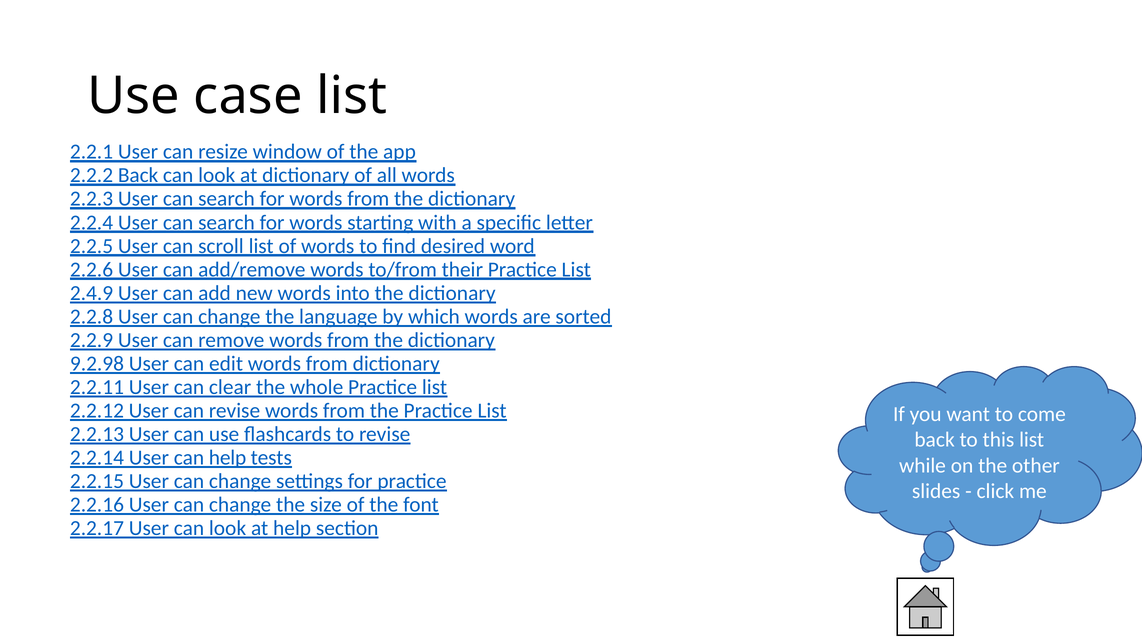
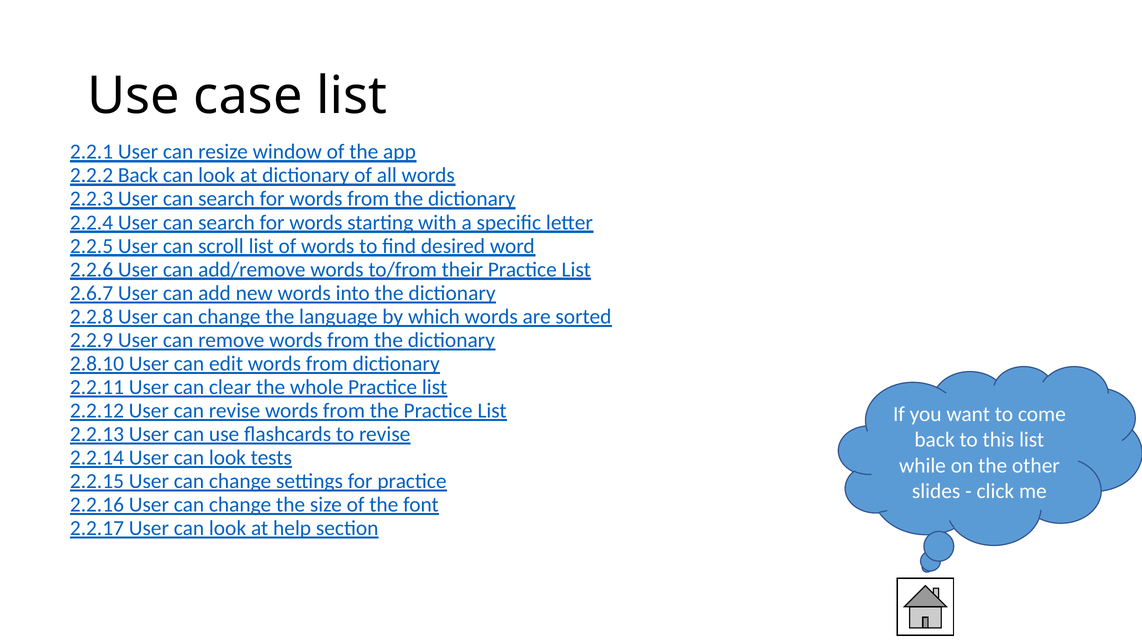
2.4.9: 2.4.9 -> 2.6.7 (92, 293)
9.2.98: 9.2.98 -> 2.8.10 (97, 364)
2.2.14 User can help: help -> look (227, 458)
